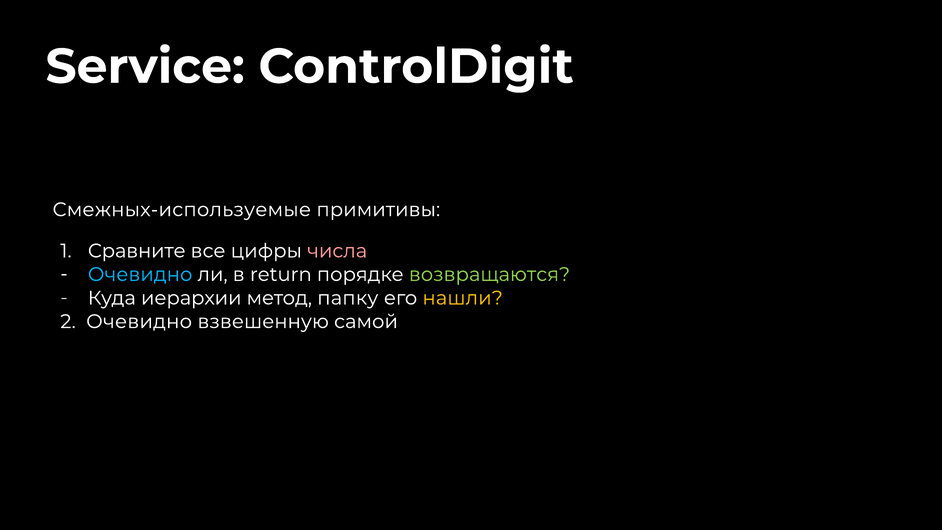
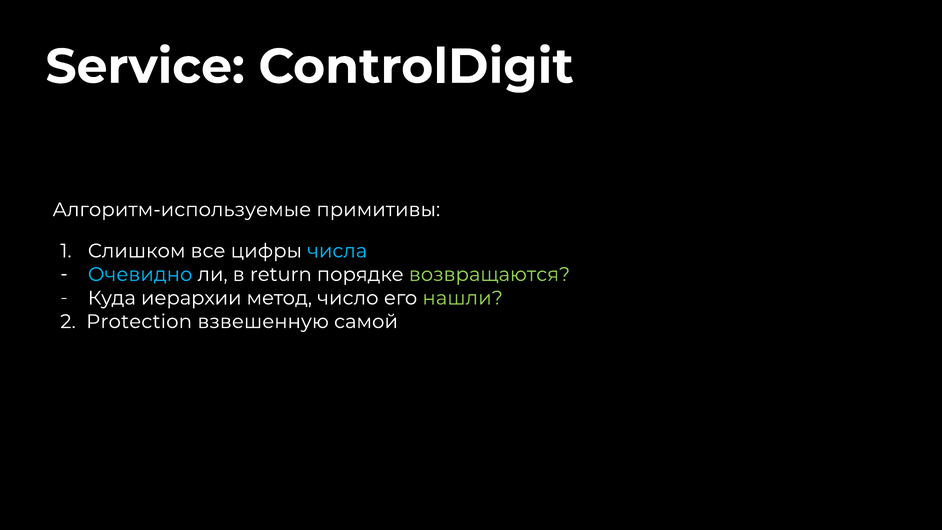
Смежных-используемые: Смежных-используемые -> Алгоритм-используемые (182, 210)
Сравните: Сравните -> Слишком (137, 251)
числа colour: pink -> light blue (337, 251)
папку: папку -> число (348, 298)
нашли colour: yellow -> light green (463, 298)
2 Очевидно: Очевидно -> Protection (139, 322)
